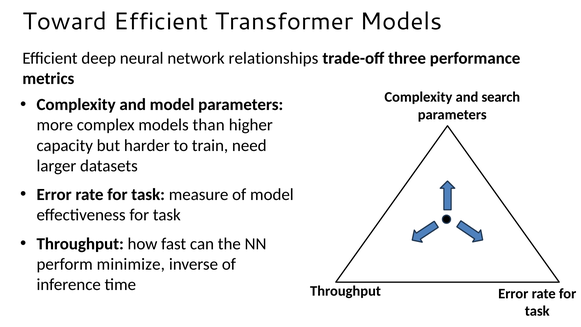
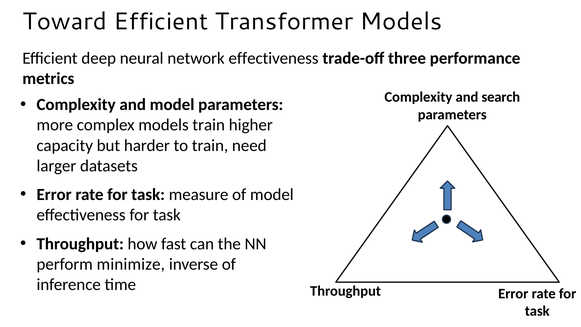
network relationships: relationships -> effectiveness (274, 58)
models than: than -> train (209, 125)
